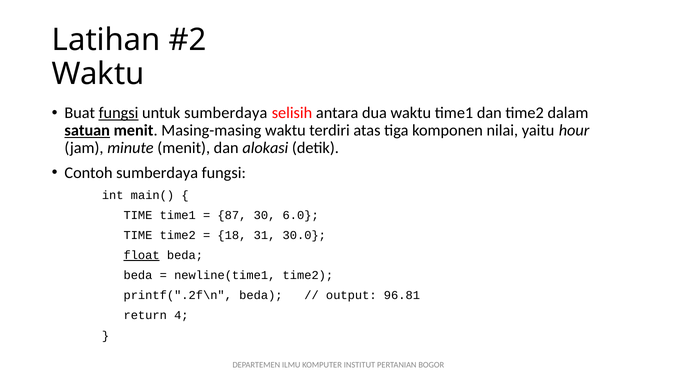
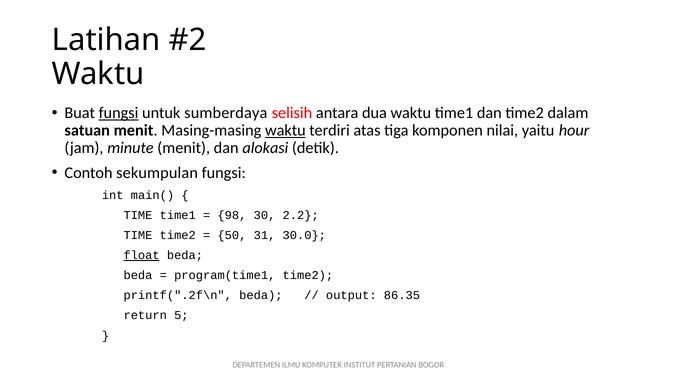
satuan underline: present -> none (87, 130)
waktu underline: none -> present (285, 130)
Contoh sumberdaya: sumberdaya -> sekumpulan (157, 173)
87: 87 -> 98 (232, 215)
6.0: 6.0 -> 2.2 (301, 215)
18: 18 -> 50 (232, 235)
newline(time1: newline(time1 -> program(time1 (225, 275)
96.81: 96.81 -> 86.35 (402, 295)
4: 4 -> 5 (181, 315)
